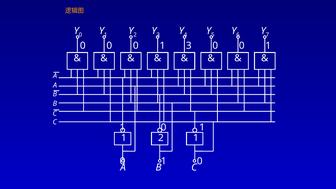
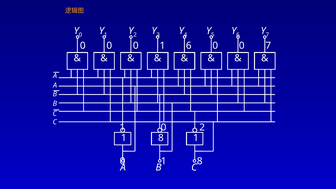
0 3: 3 -> 6 (189, 46)
0 0 1: 1 -> 7 (268, 46)
1: 1 -> 2 (202, 127)
2: 2 -> 8 (161, 138)
0: 0 -> 8 (200, 161)
